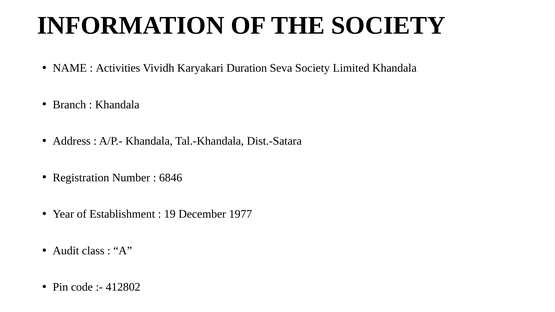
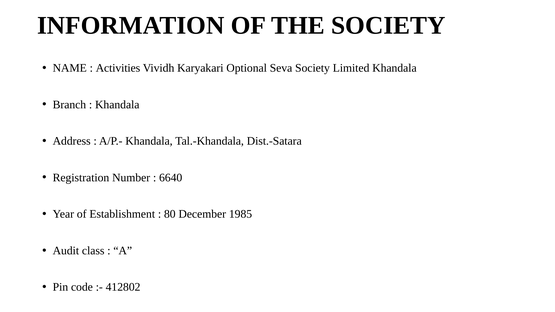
Duration: Duration -> Optional (247, 68)
6846: 6846 -> 6640 (171, 178)
19: 19 -> 80 (170, 214)
1977: 1977 -> 1985 (241, 214)
